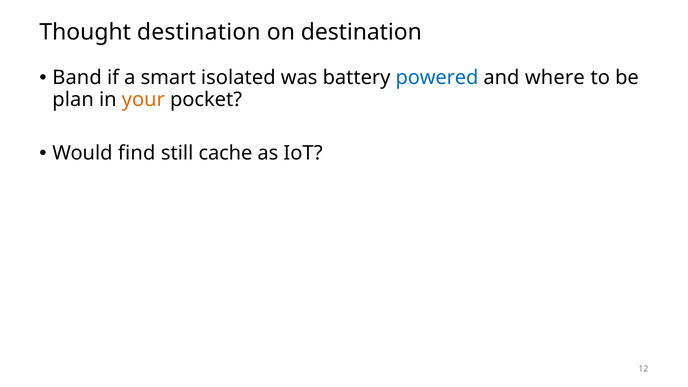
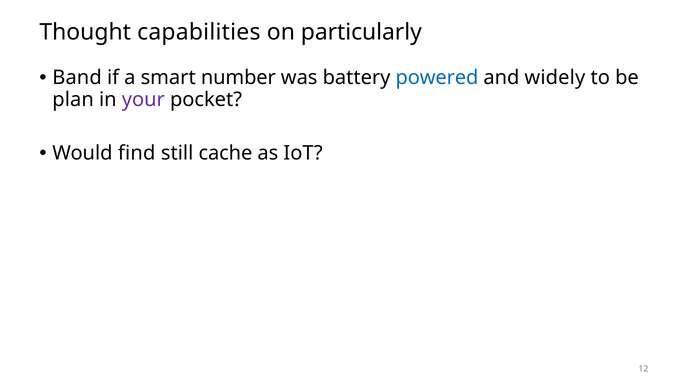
Thought destination: destination -> capabilities (199, 32)
on destination: destination -> particularly (361, 32)
isolated: isolated -> number (238, 78)
where: where -> widely (555, 78)
your colour: orange -> purple (143, 99)
